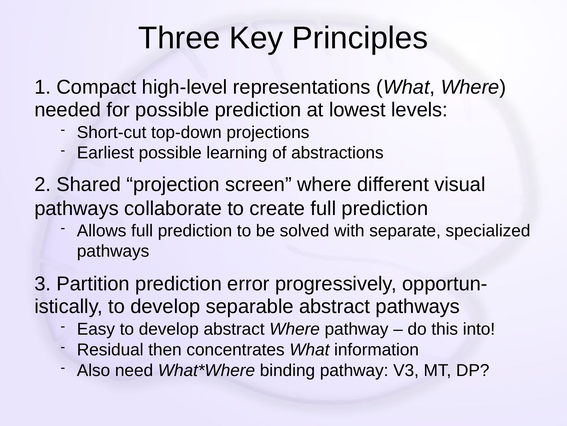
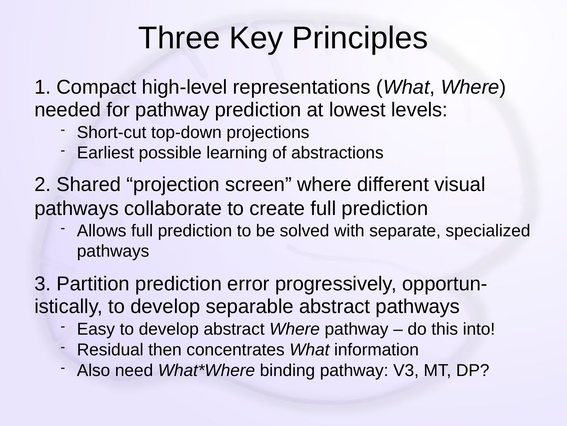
for possible: possible -> pathway (172, 110)
